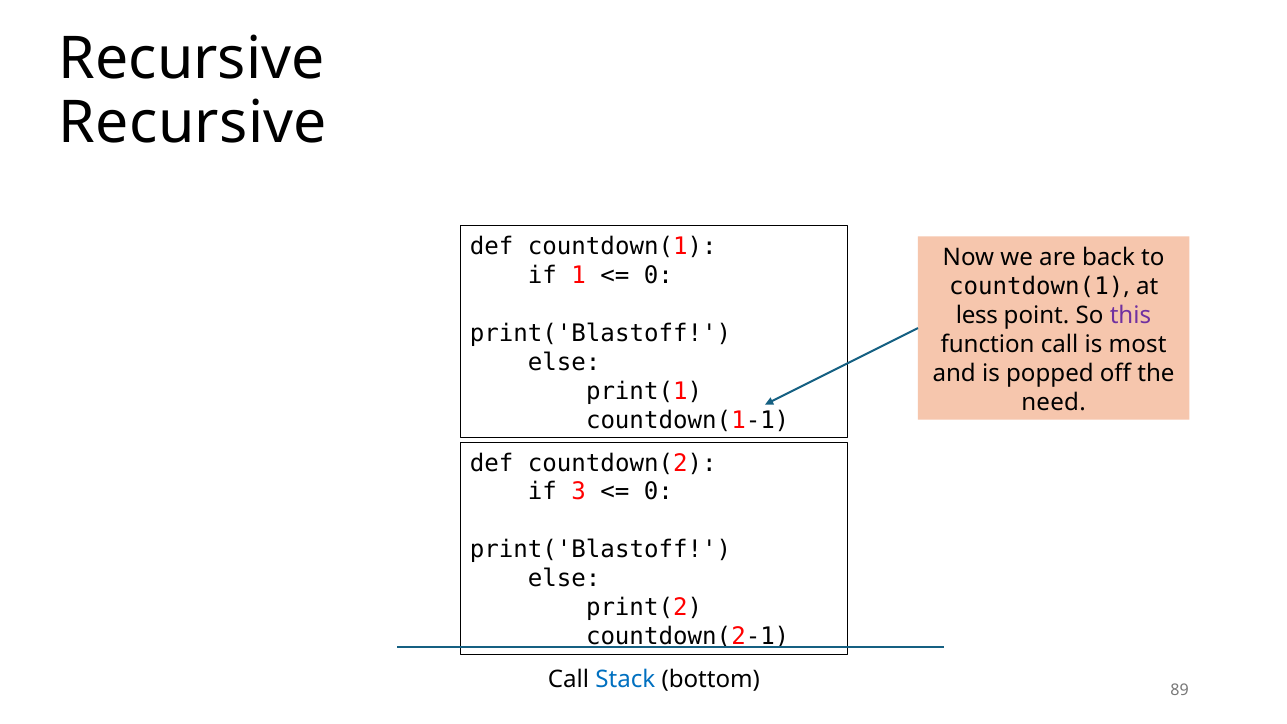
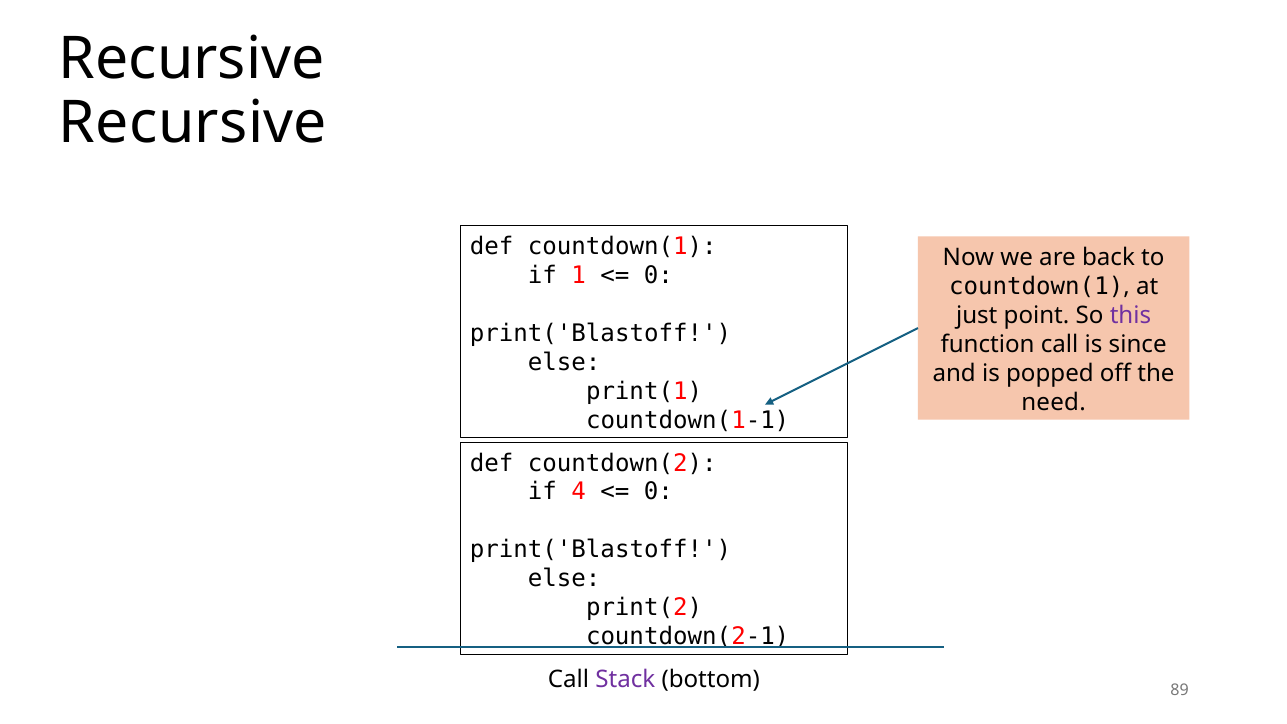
less: less -> just (977, 315)
most: most -> since (1138, 344)
3: 3 -> 4 (579, 492)
Stack colour: blue -> purple (625, 680)
